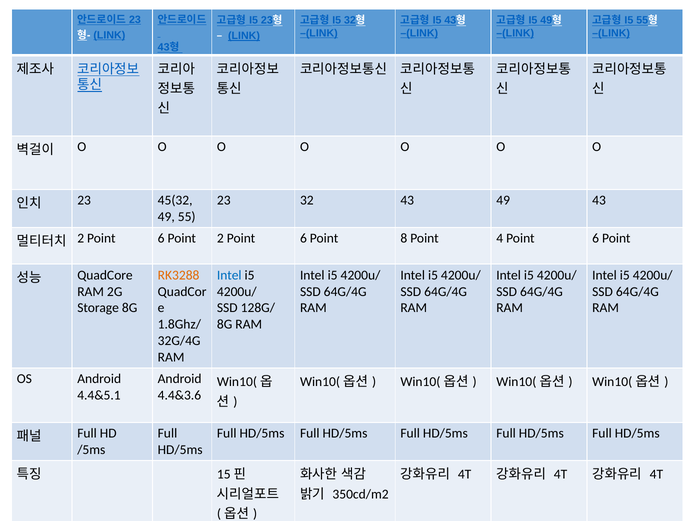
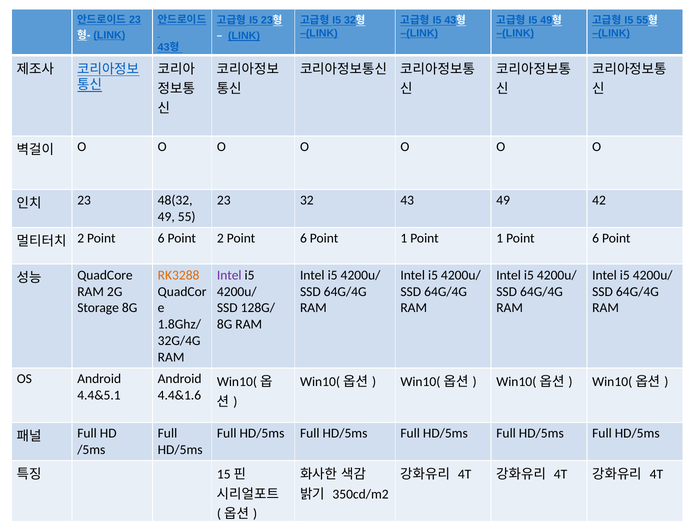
49 43: 43 -> 42 (599, 200)
45(32: 45(32 -> 48(32 (175, 200)
6 Point 8: 8 -> 1 (404, 238)
4: 4 -> 1 (500, 238)
Intel colour: blue -> purple (229, 275)
4.4&3.6: 4.4&3.6 -> 4.4&1.6 (179, 395)
